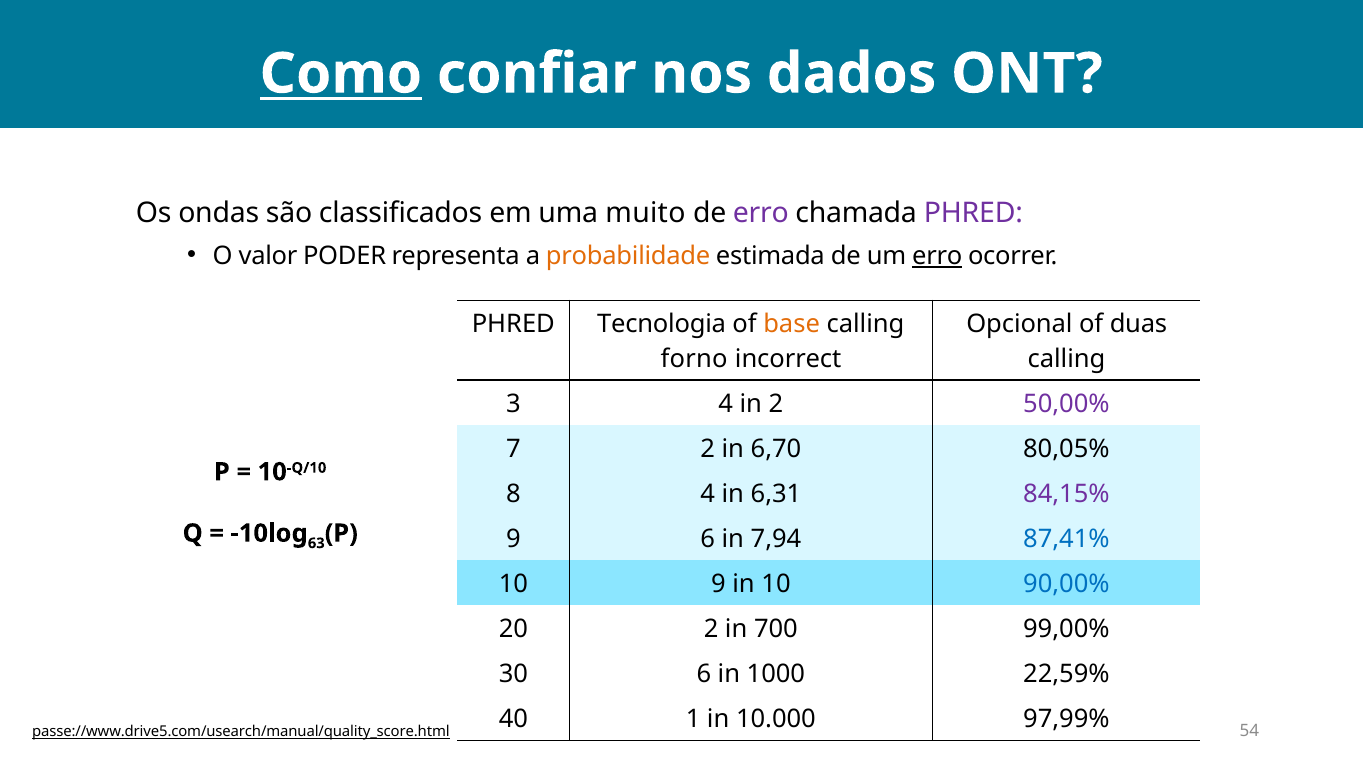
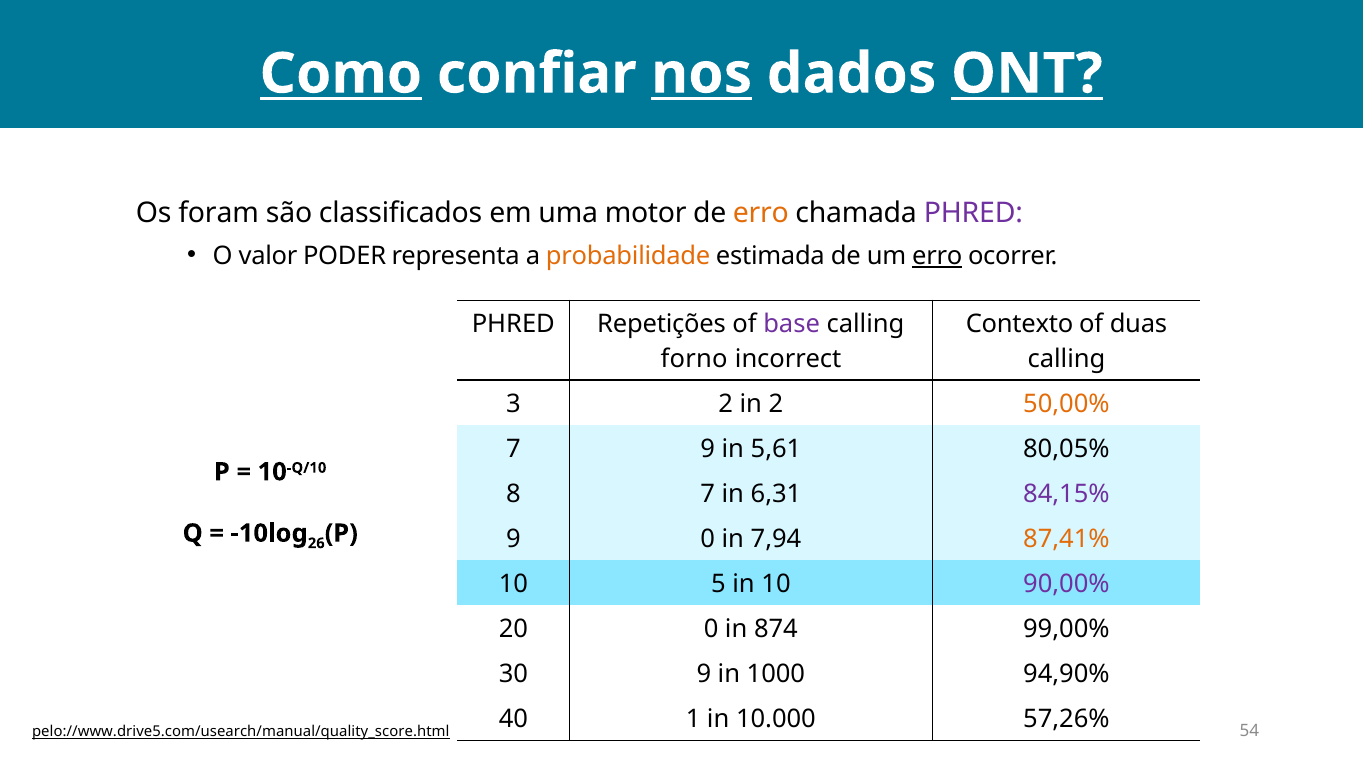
nos underline: none -> present (702, 74)
ONT underline: none -> present (1027, 74)
ondas: ondas -> foram (219, 213)
muito: muito -> motor (646, 213)
erro colour: purple -> orange (761, 213)
Tecnologia: Tecnologia -> Repetições (662, 324)
base colour: orange -> purple (792, 324)
Opcional: Opcional -> Contexto (1019, 324)
3 4: 4 -> 2 (726, 404)
50,00% colour: purple -> orange (1066, 404)
7 2: 2 -> 9 (708, 449)
6,70: 6,70 -> 5,61 (776, 449)
8 4: 4 -> 7 (708, 494)
63: 63 -> 26 (316, 543)
9 6: 6 -> 0 (708, 539)
87,41% colour: blue -> orange (1066, 539)
10 9: 9 -> 5 (718, 584)
90,00% colour: blue -> purple (1066, 584)
20 2: 2 -> 0 (711, 629)
700: 700 -> 874 (776, 629)
30 6: 6 -> 9 (704, 674)
22,59%: 22,59% -> 94,90% (1066, 674)
97,99%: 97,99% -> 57,26% (1066, 719)
passe://www.drive5.com/usearch/manual/quality_score.html: passe://www.drive5.com/usearch/manual/quality_score.html -> pelo://www.drive5.com/usearch/manual/quality_score.html (241, 731)
